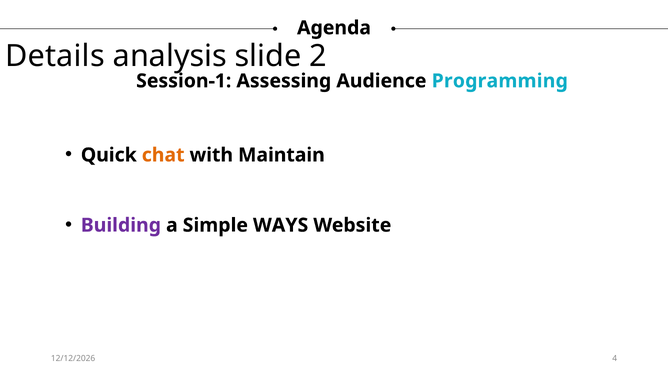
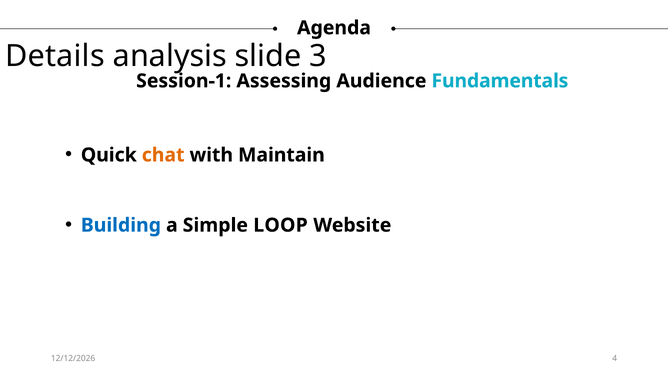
2: 2 -> 3 (318, 56)
Programming: Programming -> Fundamentals (500, 81)
Building colour: purple -> blue (121, 225)
WAYS: WAYS -> LOOP (281, 225)
